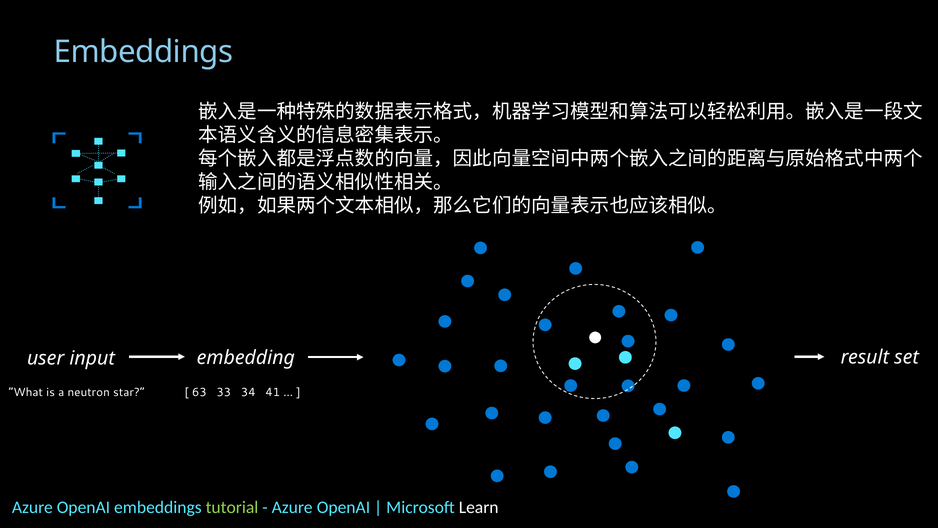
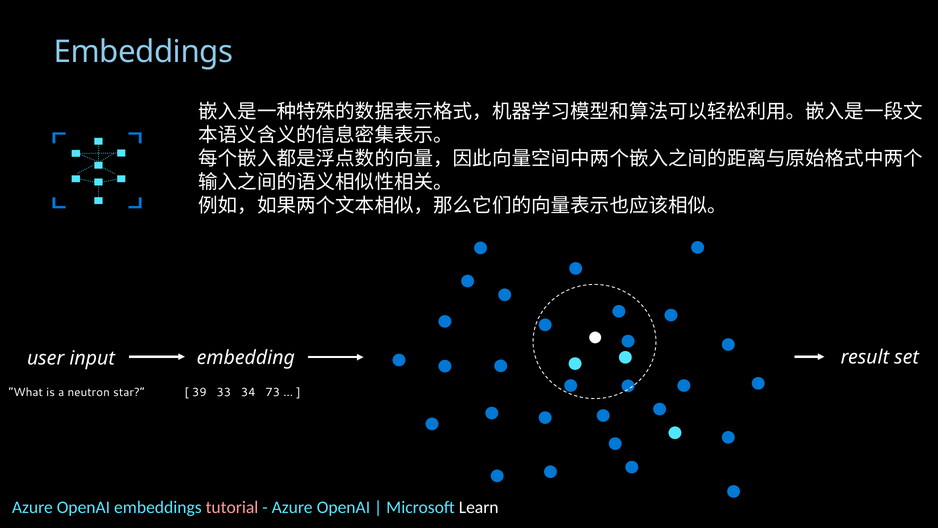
63: 63 -> 39 (199, 392)
41: 41 -> 73 (273, 392)
tutorial colour: light green -> pink (232, 507)
